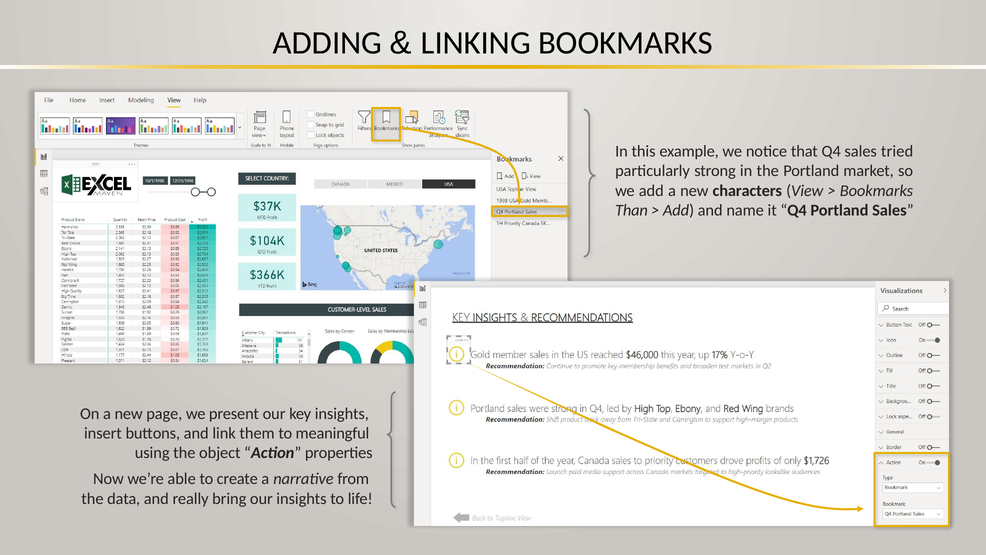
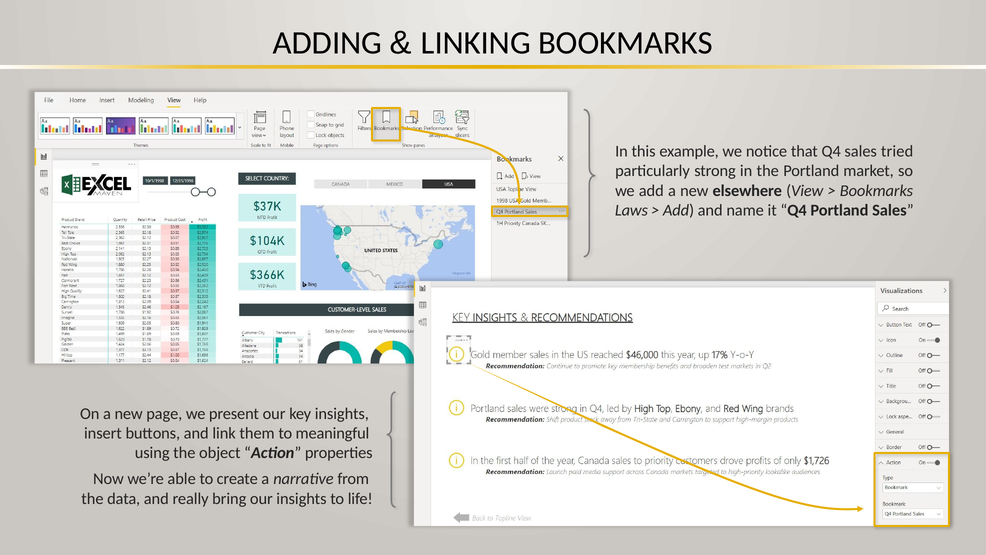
characters: characters -> elsewhere (747, 191)
Than: Than -> Laws (631, 210)
